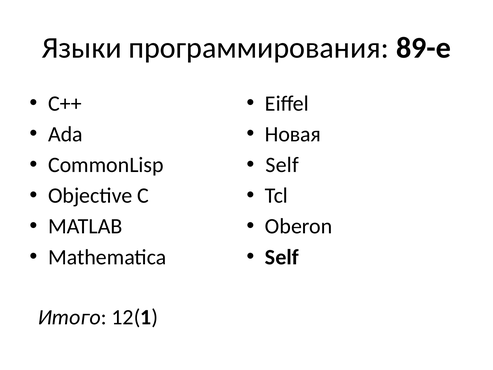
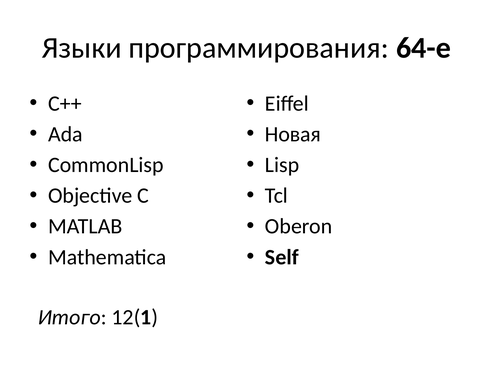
89-е: 89-е -> 64-е (424, 48)
Self: Self -> Lisp (282, 165)
